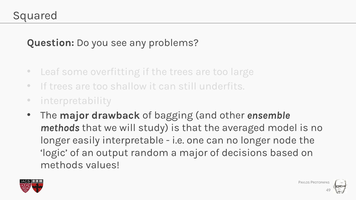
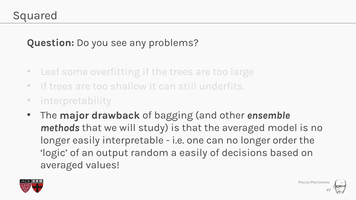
node: node -> order (285, 140)
a major: major -> easily (193, 153)
methods: methods -> averaged (62, 165)
